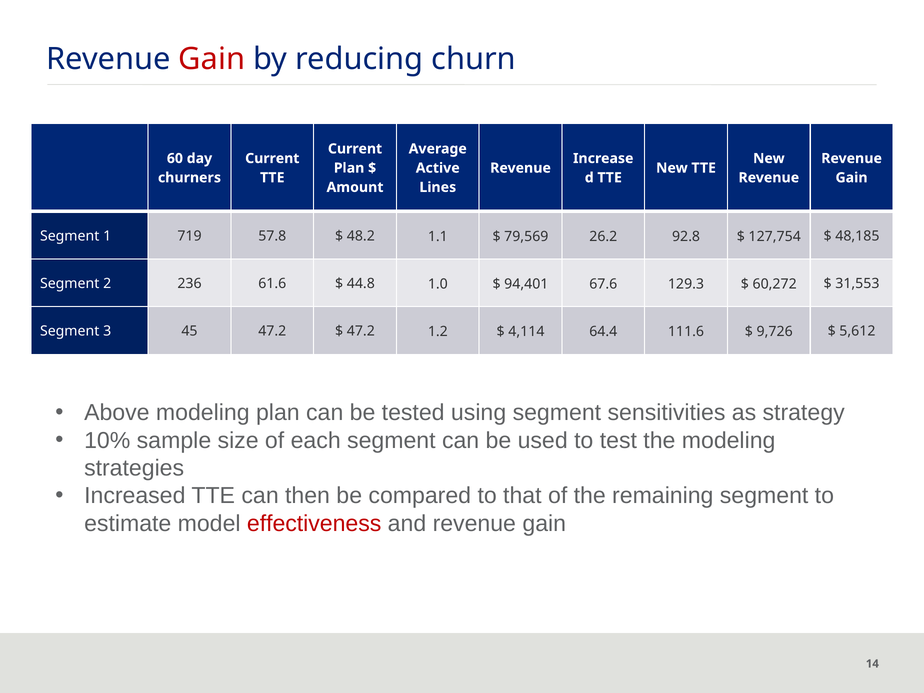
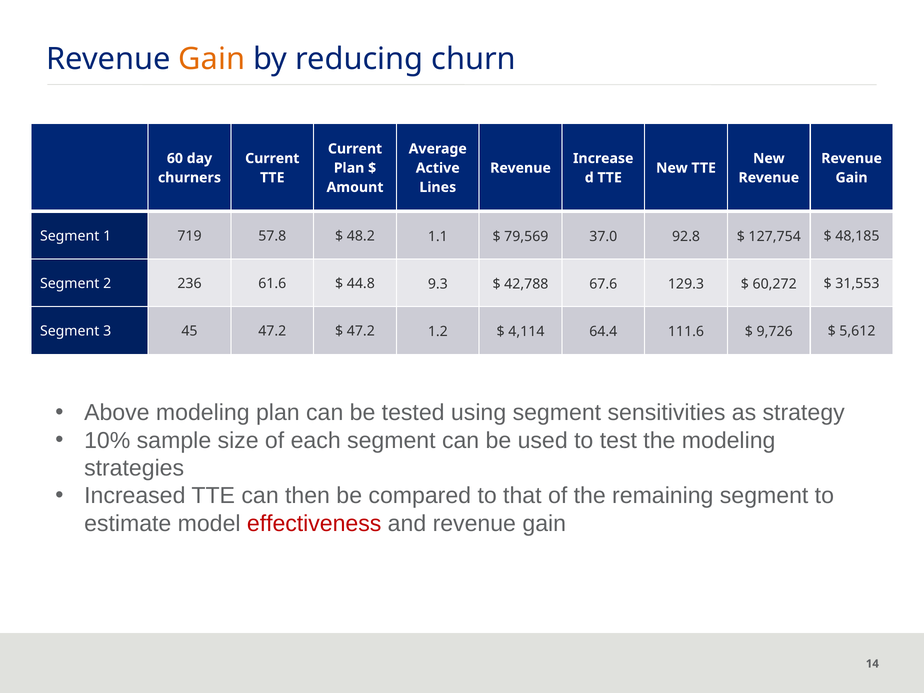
Gain colour: red -> orange (212, 59)
26.2: 26.2 -> 37.0 (603, 236)
1.0: 1.0 -> 9.3 (438, 284)
94,401: 94,401 -> 42,788 (526, 284)
